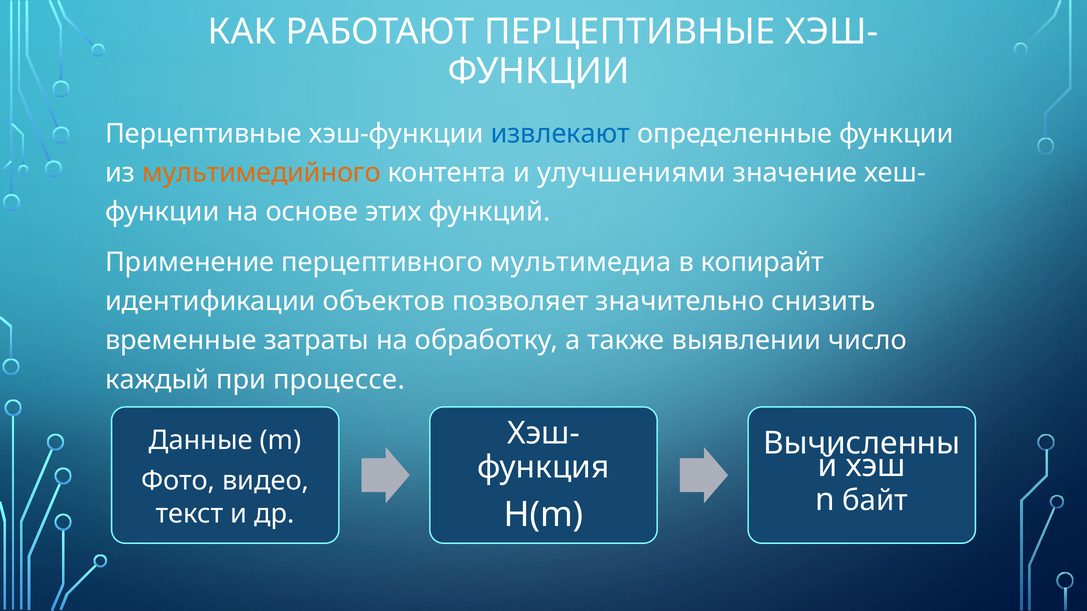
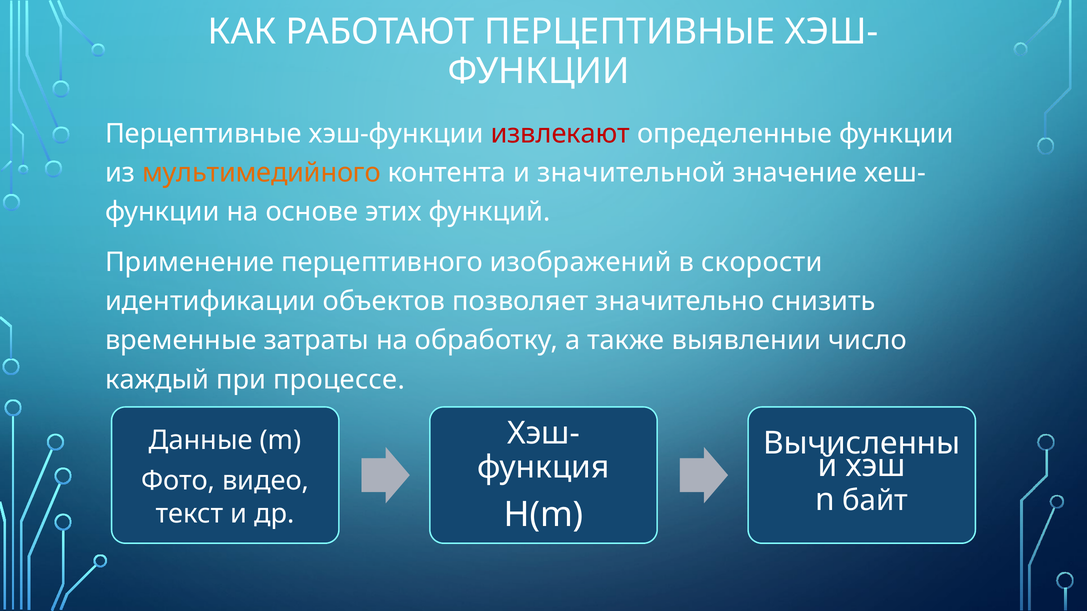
извлекают colour: blue -> red (560, 134)
улучшениями: улучшениями -> значительной (631, 173)
мультимедиа: мультимедиа -> изображений (581, 262)
копирайт: копирайт -> скорости (762, 262)
